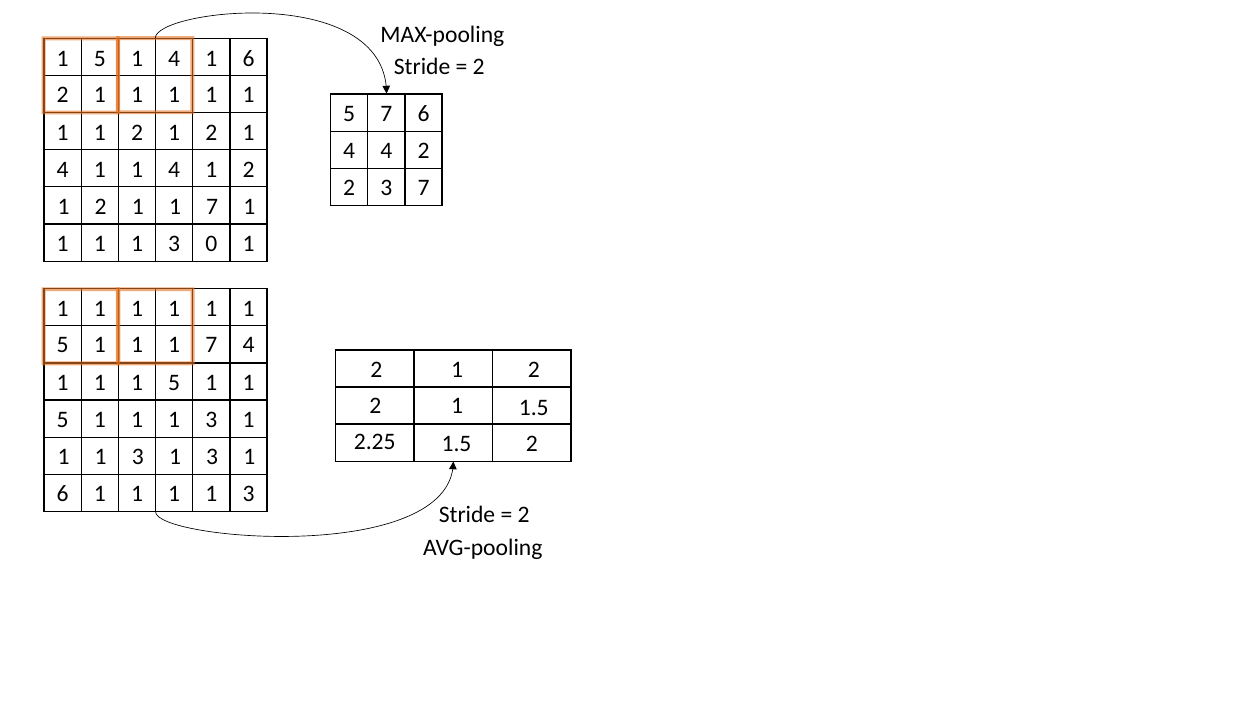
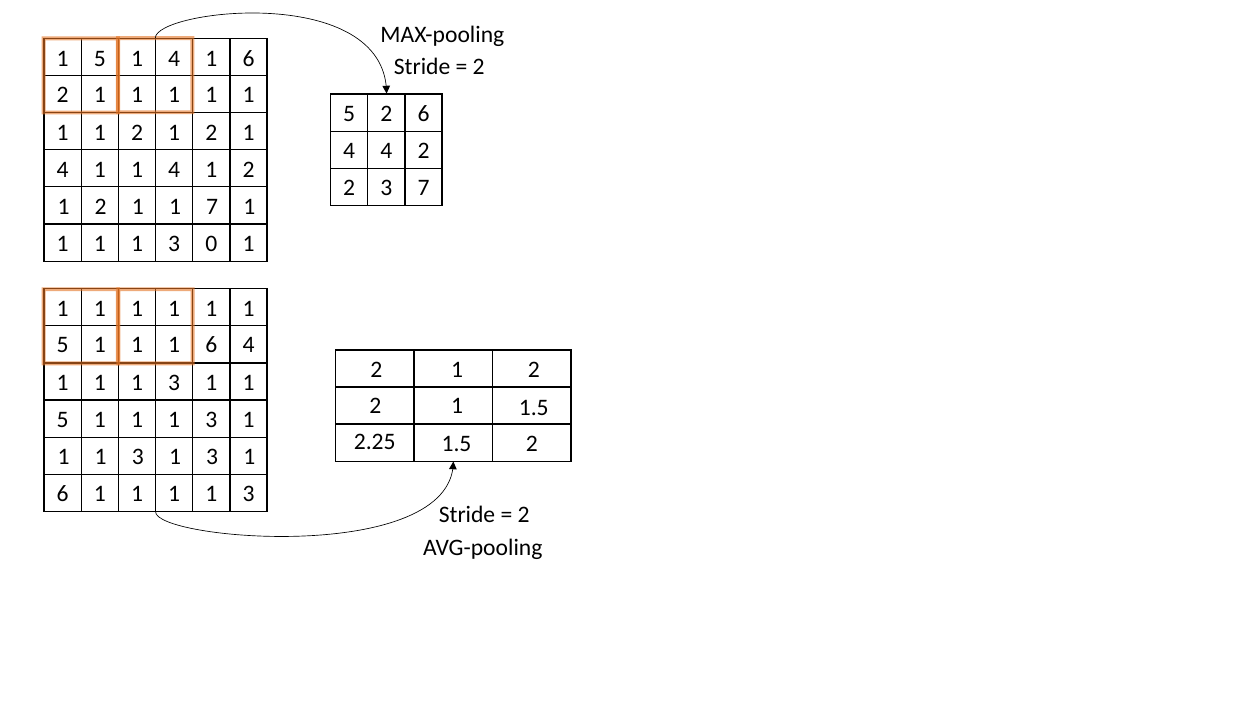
5 7: 7 -> 2 (386, 114)
7: 7 -> 6 (211, 345)
5: 5 -> 3 (174, 383)
